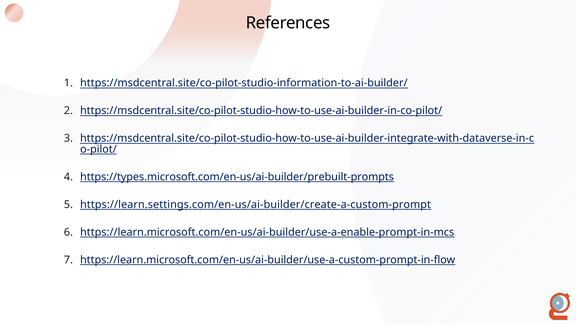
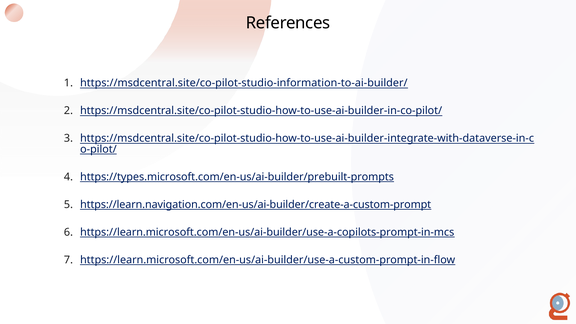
https://learn.settings.com/en-us/ai-builder/create-a-custom-prompt: https://learn.settings.com/en-us/ai-builder/create-a-custom-prompt -> https://learn.navigation.com/en-us/ai-builder/create-a-custom-prompt (256, 204)
https://learn.microsoft.com/en-us/ai-builder/use-a-enable-prompt-in-mcs: https://learn.microsoft.com/en-us/ai-builder/use-a-enable-prompt-in-mcs -> https://learn.microsoft.com/en-us/ai-builder/use-a-copilots-prompt-in-mcs (267, 232)
